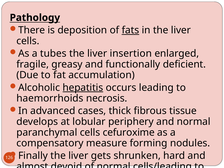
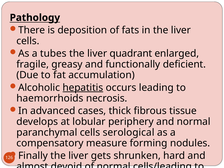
fats underline: present -> none (130, 30)
insertion: insertion -> quadrant (131, 53)
cefuroxime: cefuroxime -> serological (129, 132)
